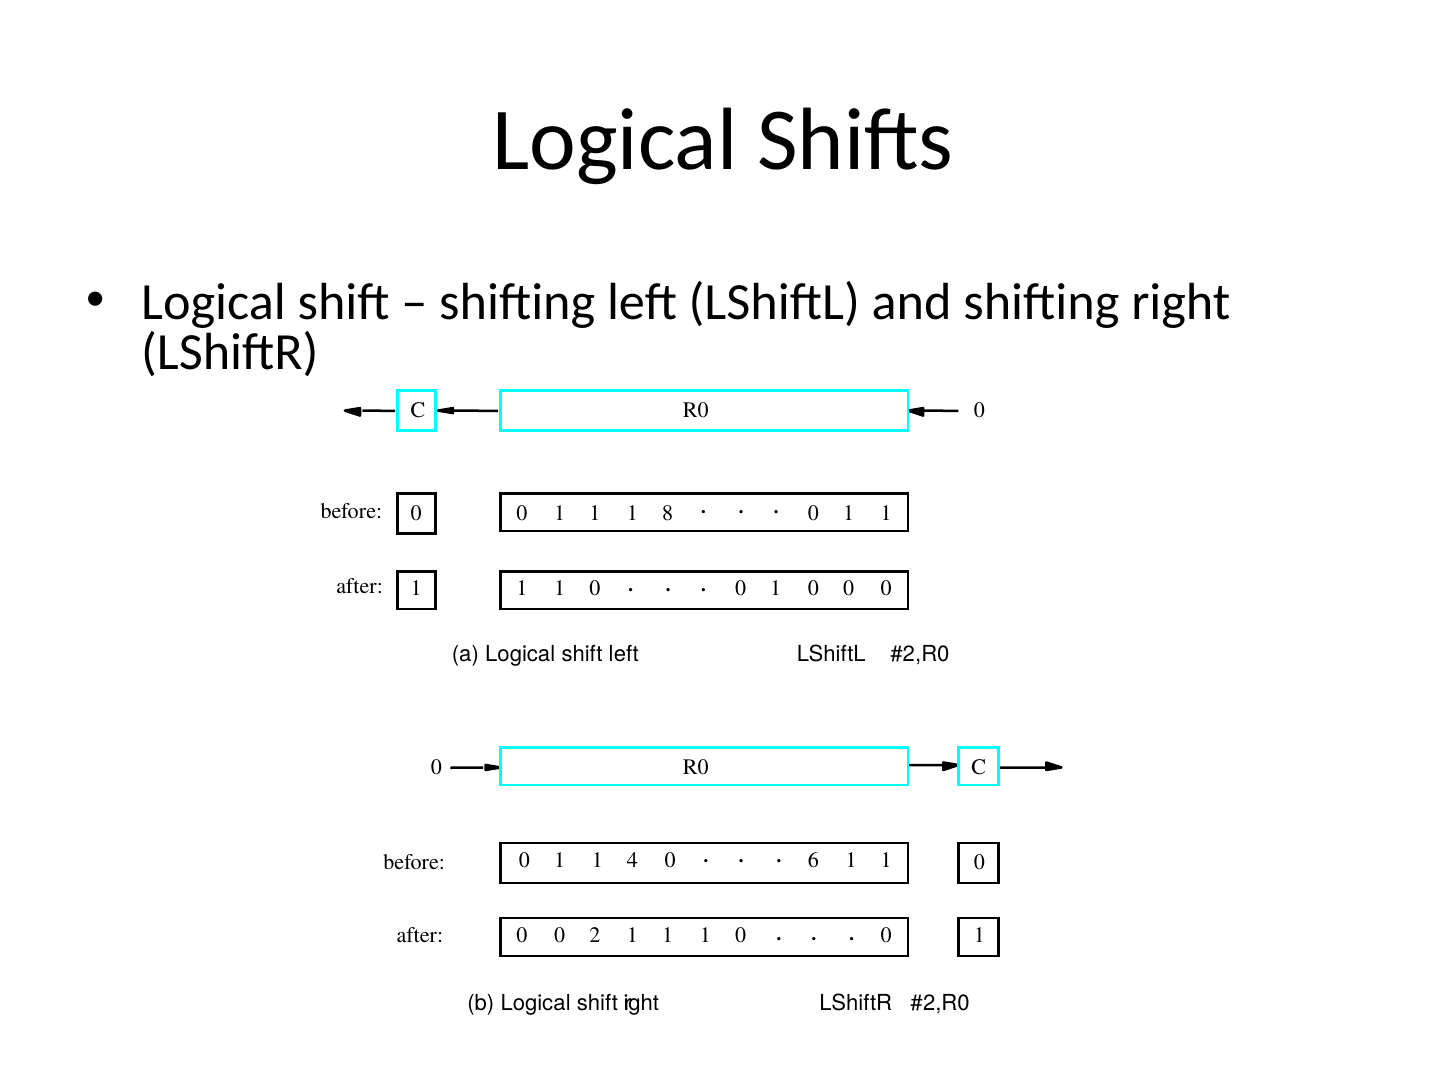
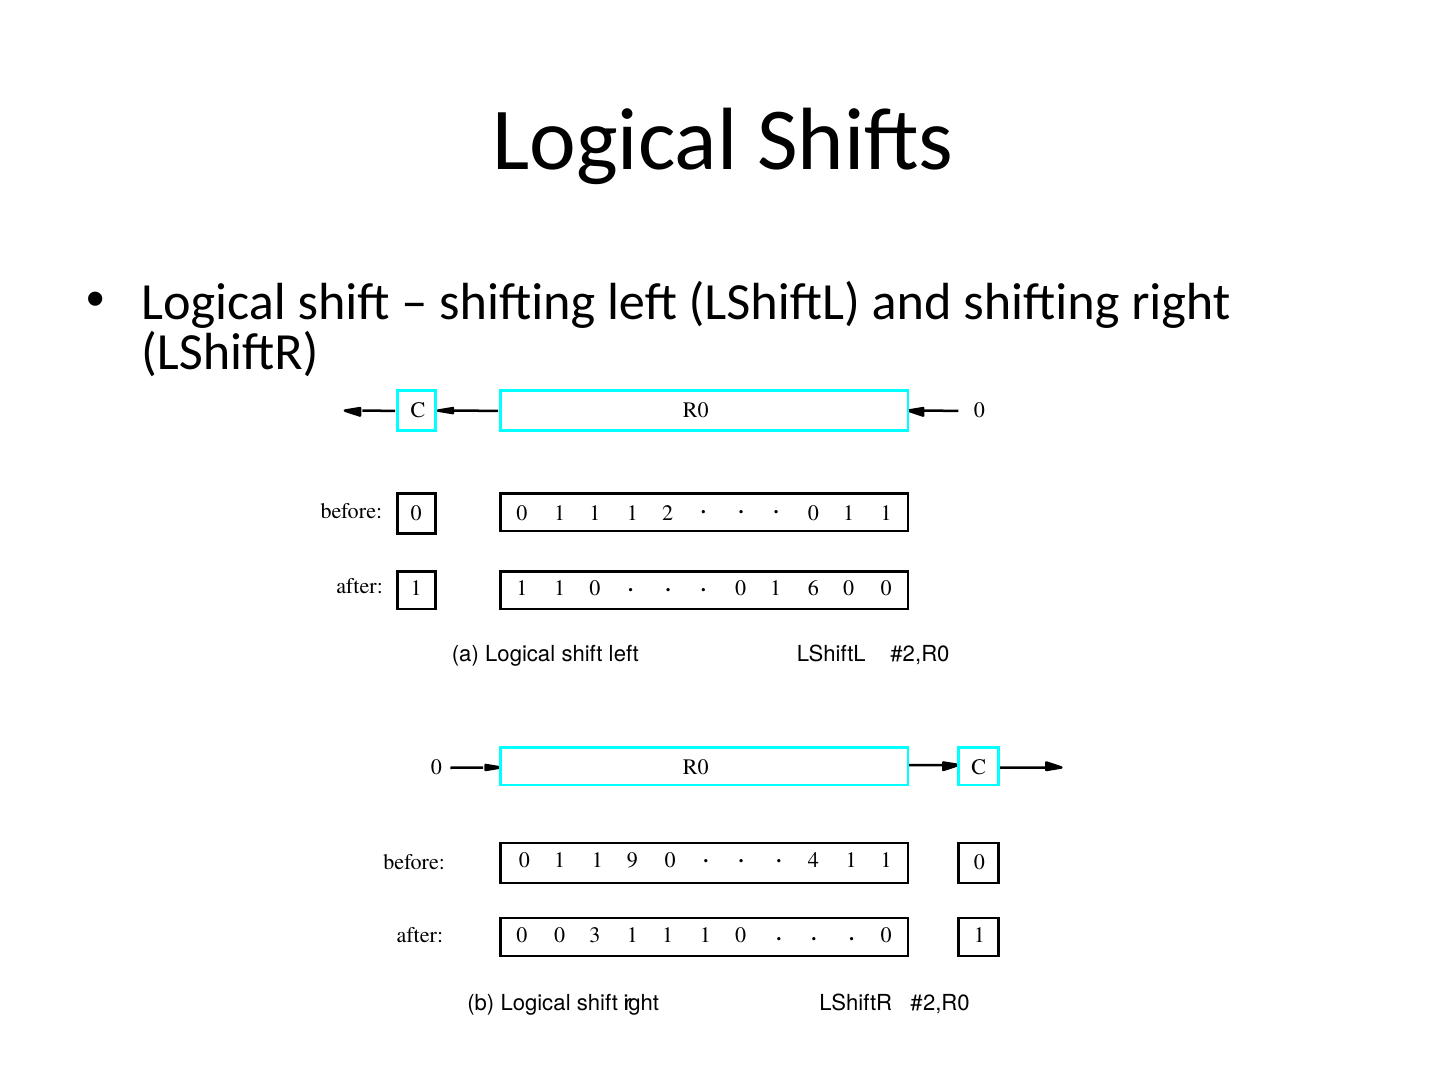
8: 8 -> 2 (668, 513)
0: 0 -> 6 (813, 589)
4: 4 -> 9 (633, 860)
6: 6 -> 4 (813, 860)
2: 2 -> 3 (595, 936)
